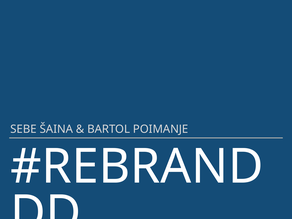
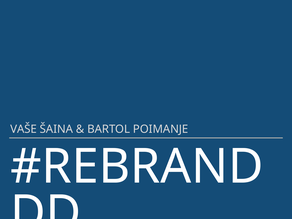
SEBE: SEBE -> VAŠE (24, 129)
